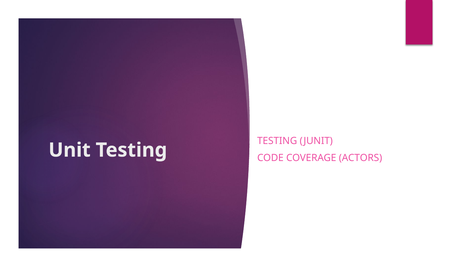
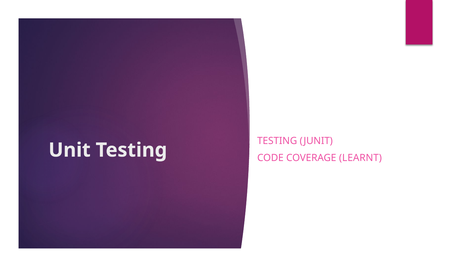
ACTORS: ACTORS -> LEARNT (360, 158)
